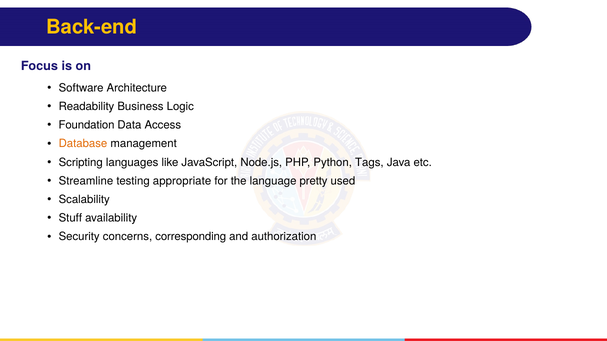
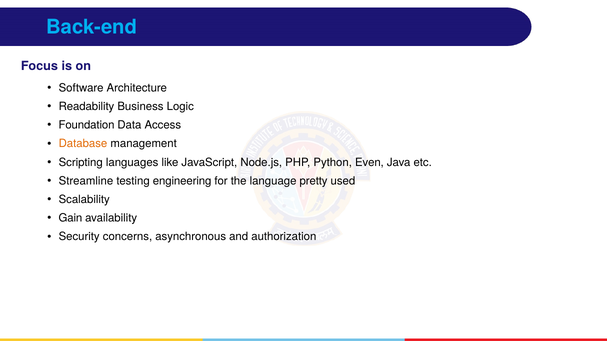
Back-end colour: yellow -> light blue (92, 27)
Tags: Tags -> Even (369, 163)
appropriate: appropriate -> engineering (182, 181)
Stuff: Stuff -> Gain (70, 218)
corresponding: corresponding -> asynchronous (191, 237)
